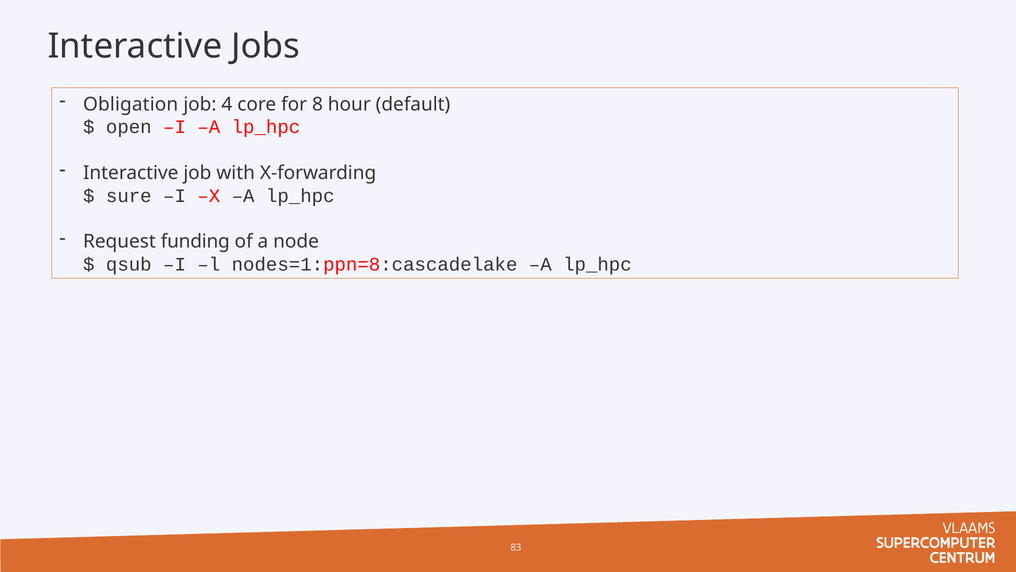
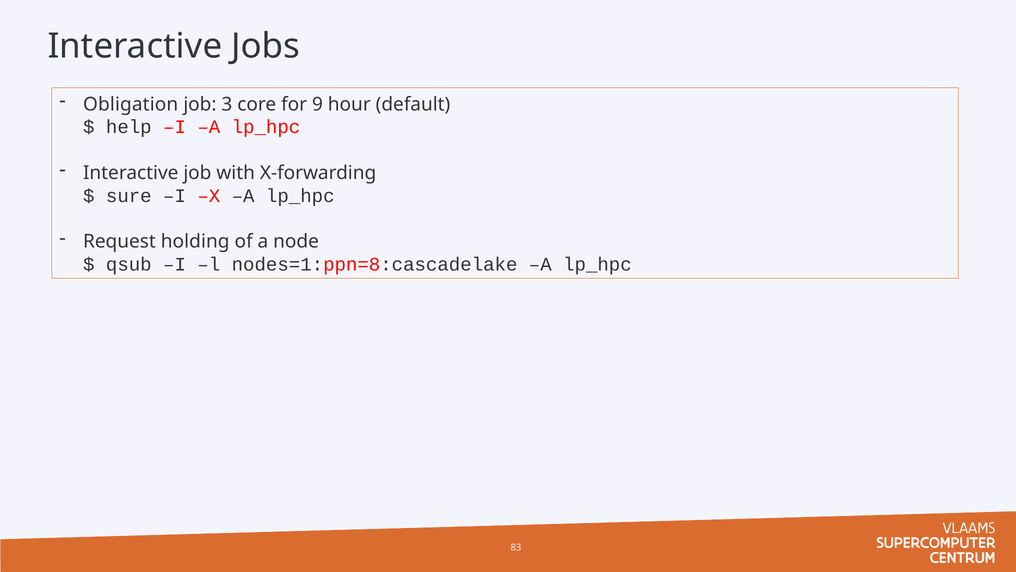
4: 4 -> 3 (227, 104)
8: 8 -> 9 (317, 104)
open: open -> help (129, 127)
funding: funding -> holding (195, 241)
